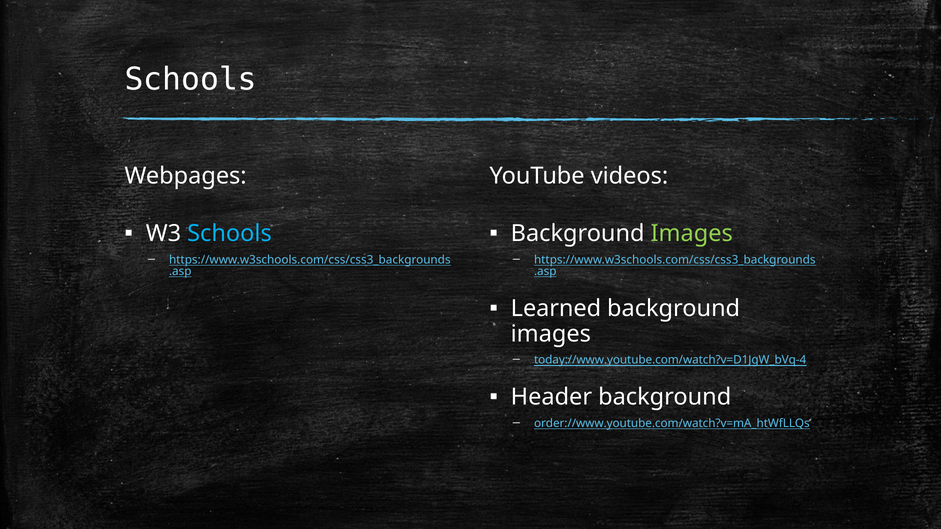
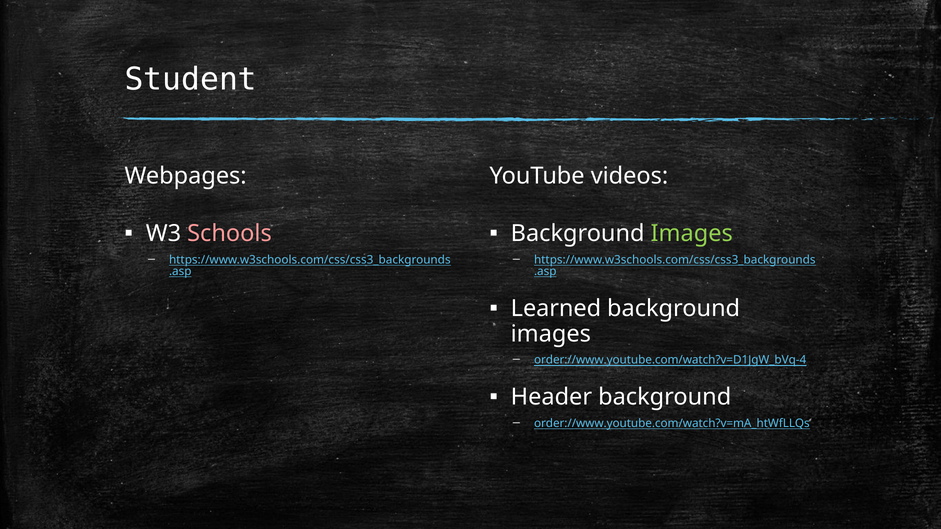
Schools: Schools -> Student (191, 79)
Schools colour: light blue -> pink (229, 234)
today://www.youtube.com/watch?v=D1JgW_bVq-4: today://www.youtube.com/watch?v=D1JgW_bVq-4 -> order://www.youtube.com/watch?v=D1JgW_bVq-4 (670, 360)
